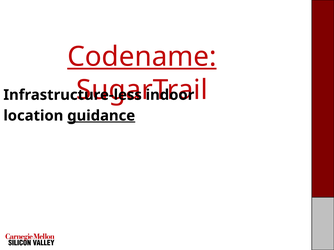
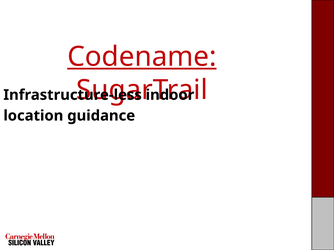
guidance underline: present -> none (101, 116)
